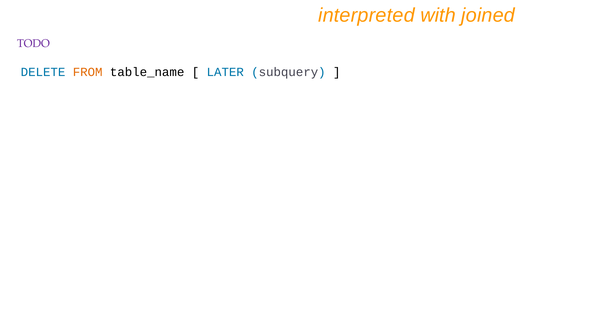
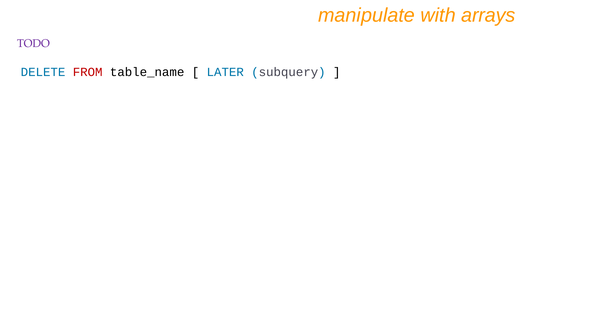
interpreted: interpreted -> manipulate (367, 15)
joined: joined -> arrays (488, 15)
FROM colour: orange -> red (88, 72)
